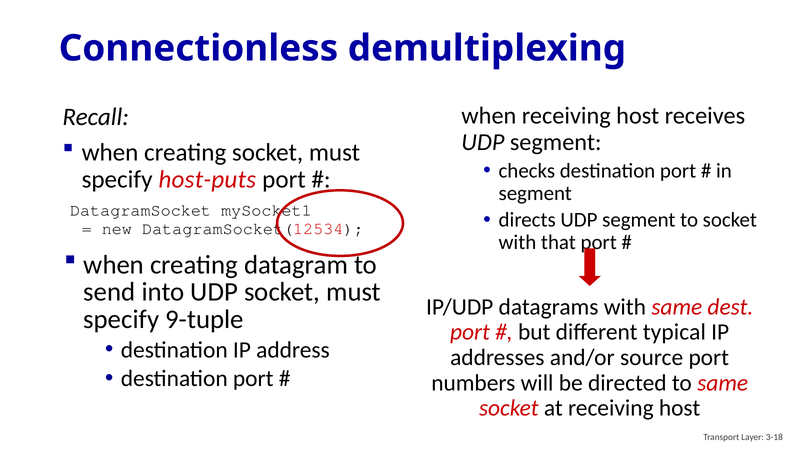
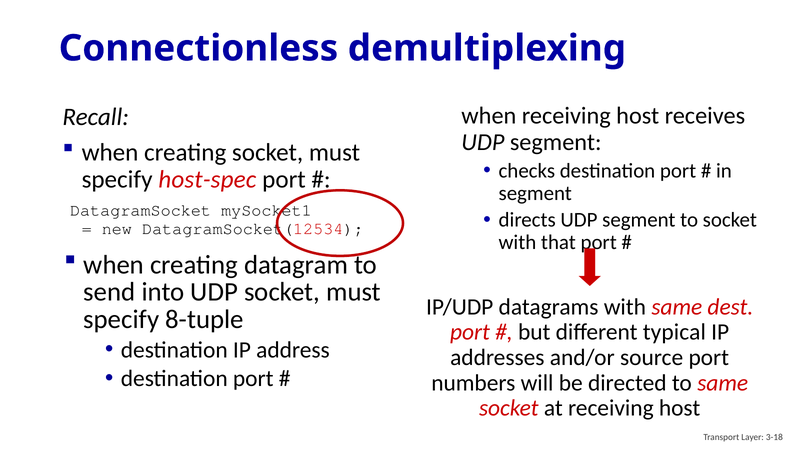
host-puts: host-puts -> host-spec (207, 180)
9-tuple: 9-tuple -> 8-tuple (204, 320)
